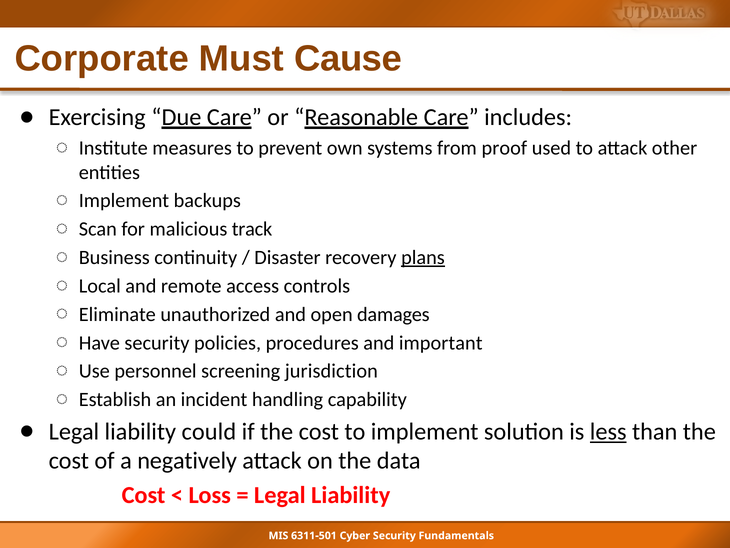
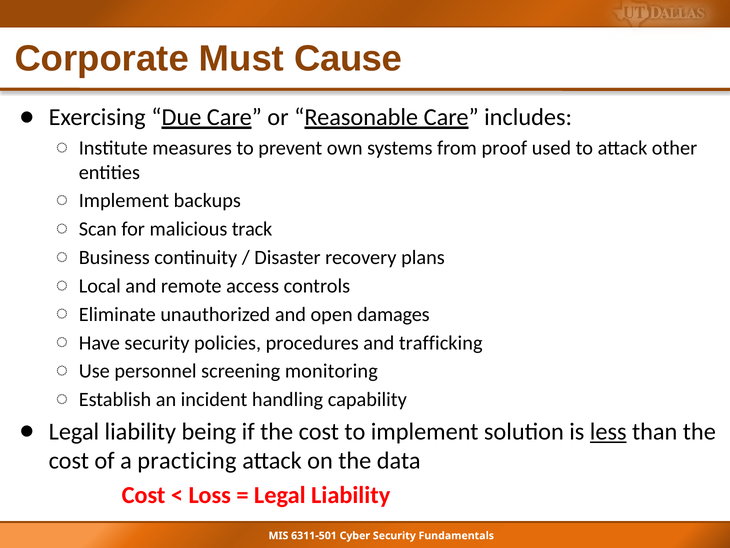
plans underline: present -> none (423, 257)
important: important -> trafficking (441, 343)
jurisdiction: jurisdiction -> monitoring (331, 371)
could: could -> being (209, 431)
negatively: negatively -> practicing (187, 460)
